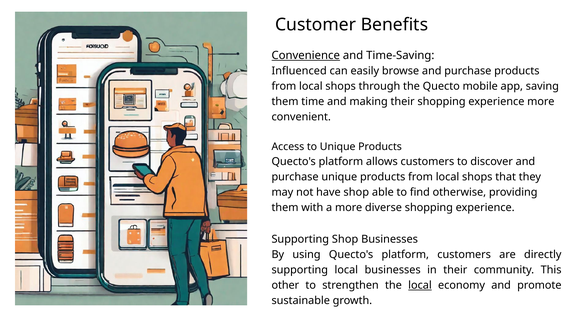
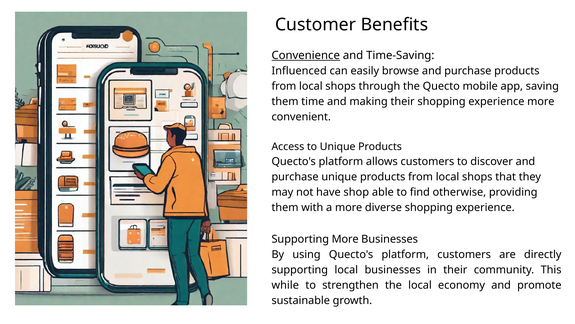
Supporting Shop: Shop -> More (345, 239)
other: other -> while (285, 285)
local underline: present -> none (420, 285)
